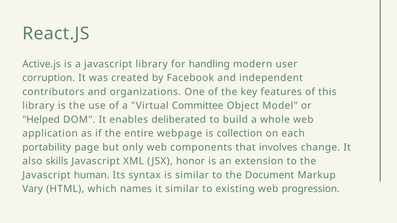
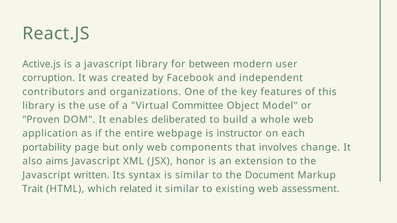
handling: handling -> between (209, 64)
Helped: Helped -> Proven (41, 120)
collection: collection -> instructor (239, 134)
skills: skills -> aims (57, 161)
human: human -> written (92, 175)
Vary: Vary -> Trait (33, 189)
names: names -> related (136, 189)
progression: progression -> assessment (311, 189)
